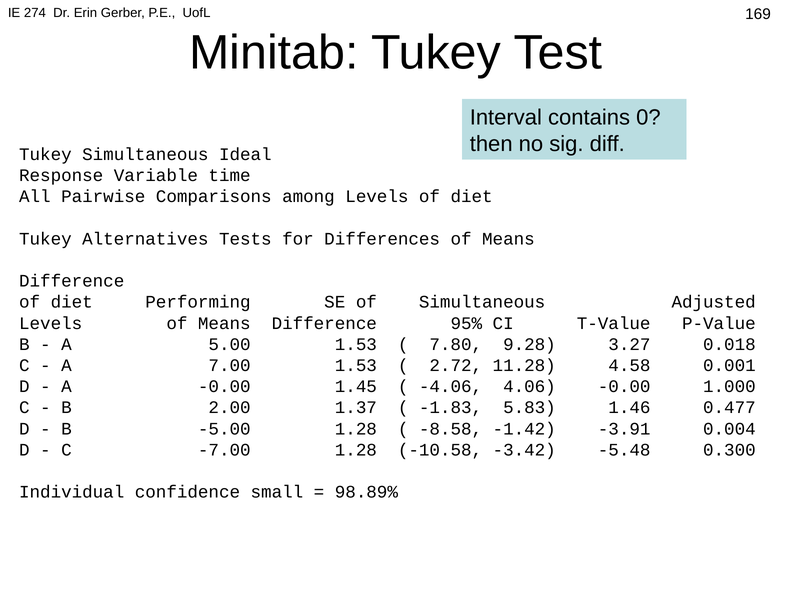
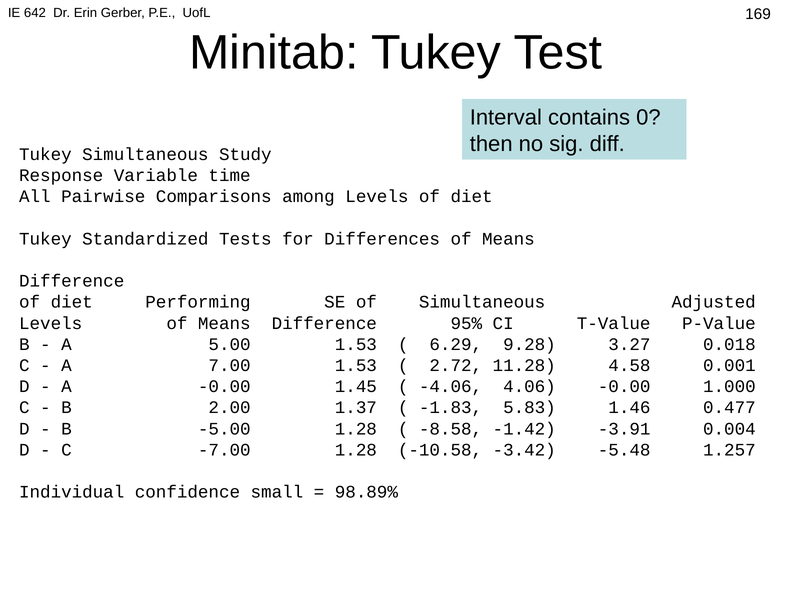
274: 274 -> 642 (35, 13)
Ideal: Ideal -> Study (245, 154)
Alternatives: Alternatives -> Standardized (145, 239)
7.80: 7.80 -> 6.29 (456, 344)
0.300: 0.300 -> 1.257 (729, 450)
